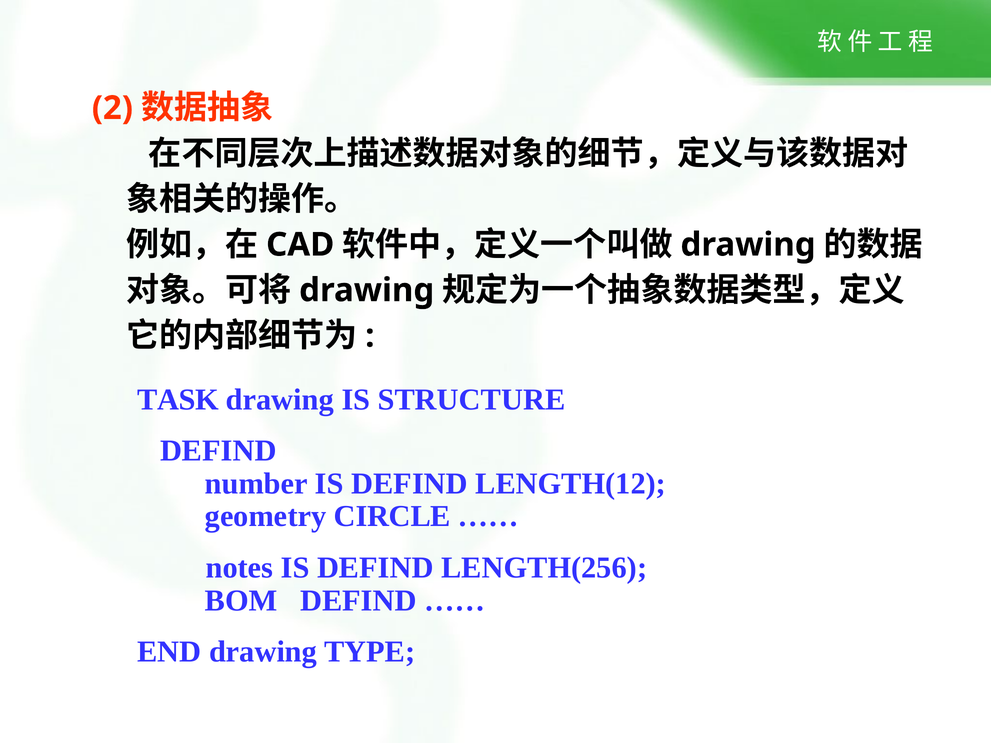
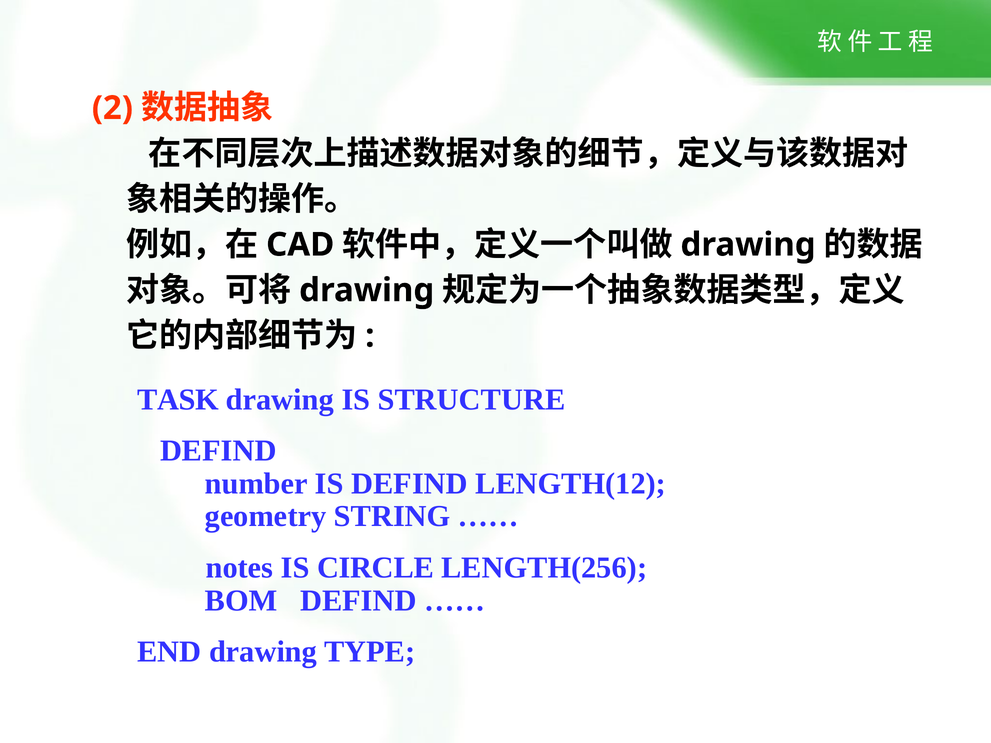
CIRCLE: CIRCLE -> STRING (392, 517)
notes IS DEFIND: DEFIND -> CIRCLE (375, 568)
